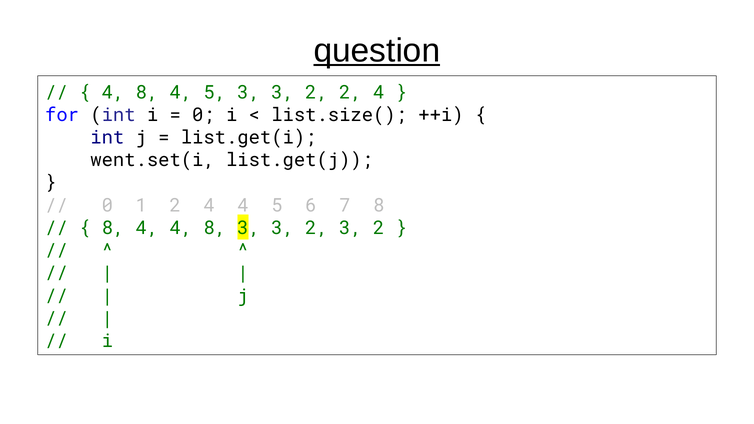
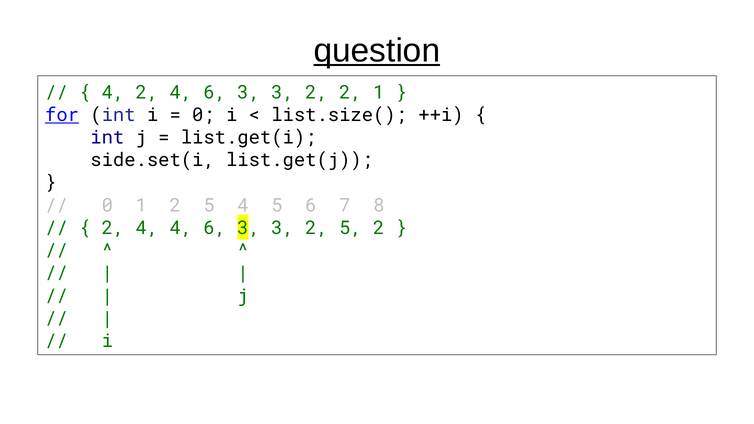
8: 8 -> 2 (147, 92)
5: 5 -> 6 (215, 92)
2 2 4: 4 -> 1 (379, 92)
for underline: none -> present (62, 115)
went.set(i: went.set(i -> side.set(i (153, 160)
1 2 4: 4 -> 5 (209, 205)
8: 8 -> 2 (113, 228)
4 4 8: 8 -> 6 (215, 228)
3 2 3: 3 -> 5 (350, 228)
